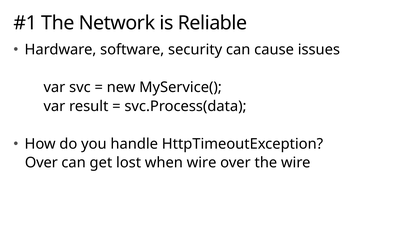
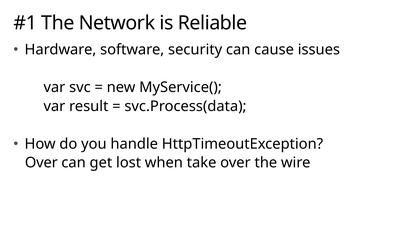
when wire: wire -> take (202, 163)
